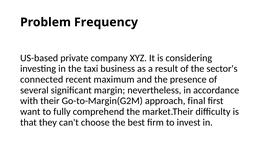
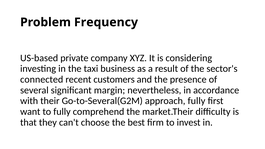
maximum: maximum -> customers (114, 79)
Go-to-Margin(G2M: Go-to-Margin(G2M -> Go-to-Several(G2M (102, 101)
approach final: final -> fully (196, 101)
